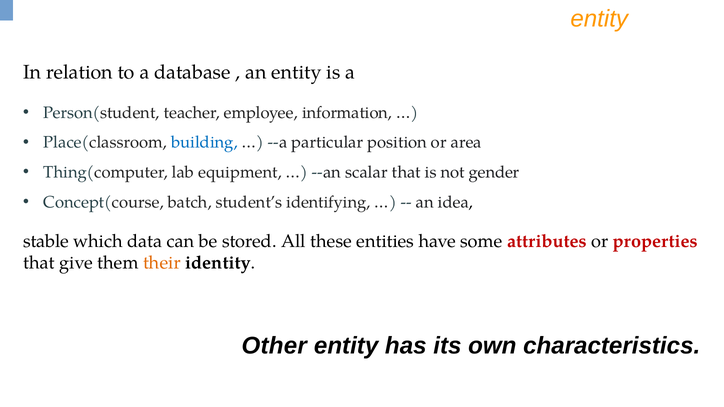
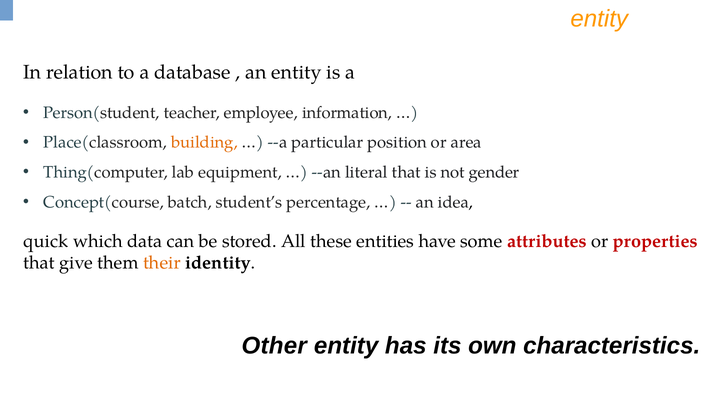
building colour: blue -> orange (205, 143)
scalar: scalar -> literal (366, 172)
identifying: identifying -> percentage (328, 202)
stable: stable -> quick (46, 241)
